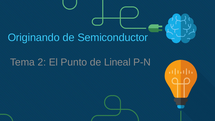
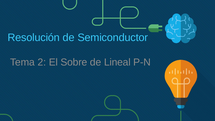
Originando: Originando -> Resolución (34, 37)
Punto: Punto -> Sobre (74, 62)
